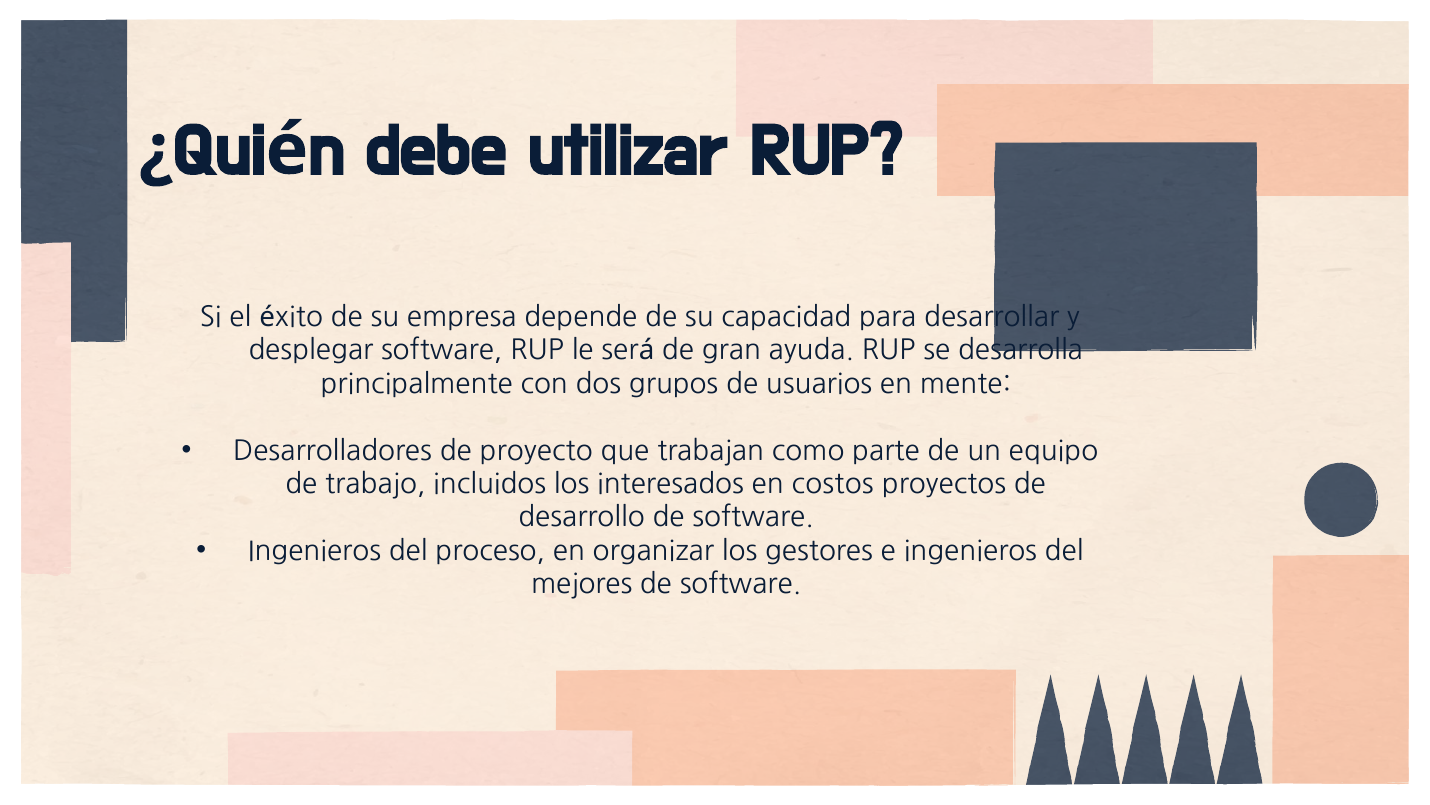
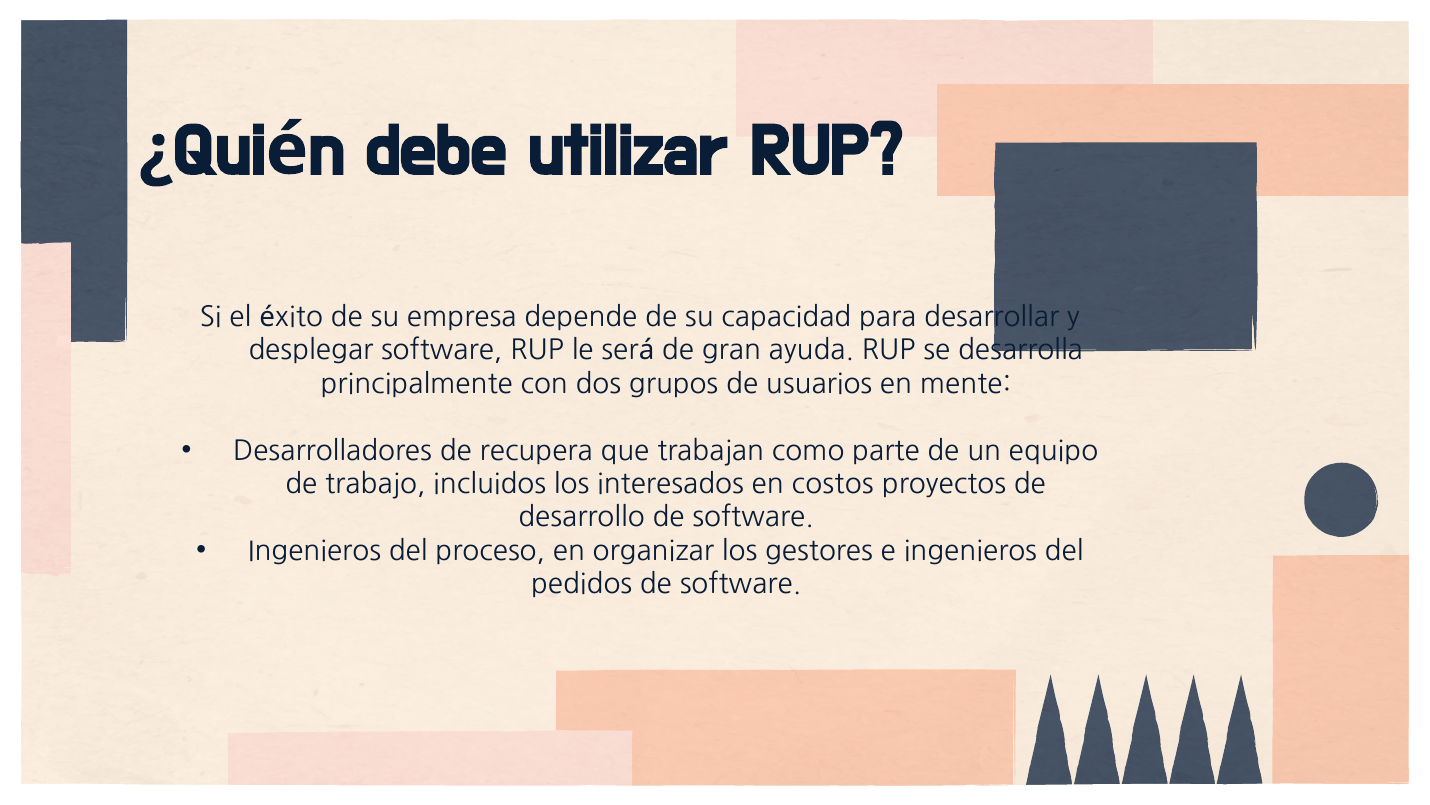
proyecto: proyecto -> recupera (536, 451)
mejores: mejores -> pedidos (582, 584)
